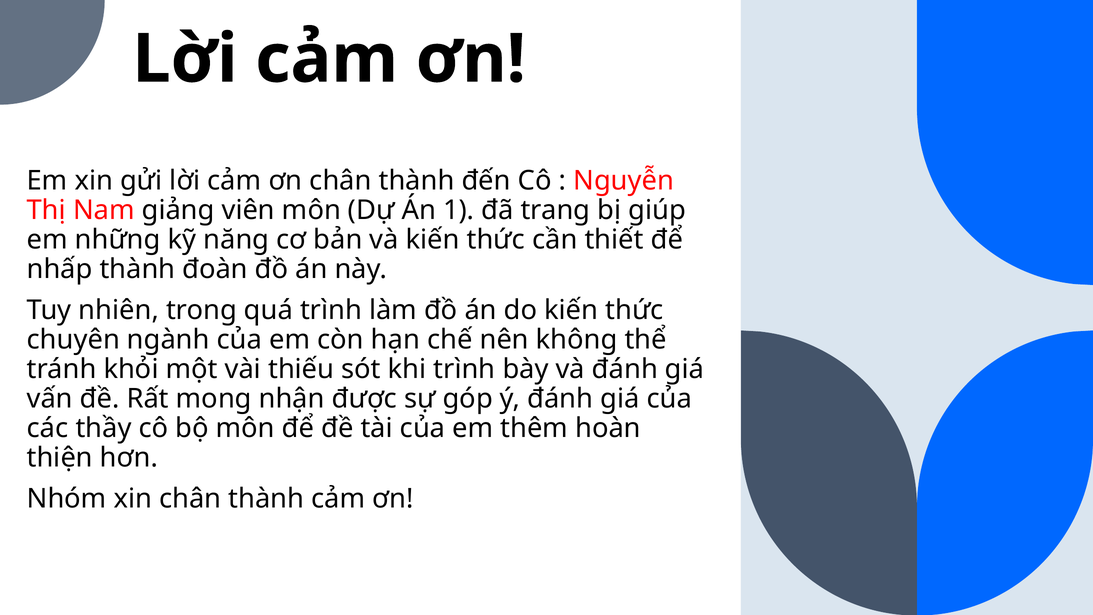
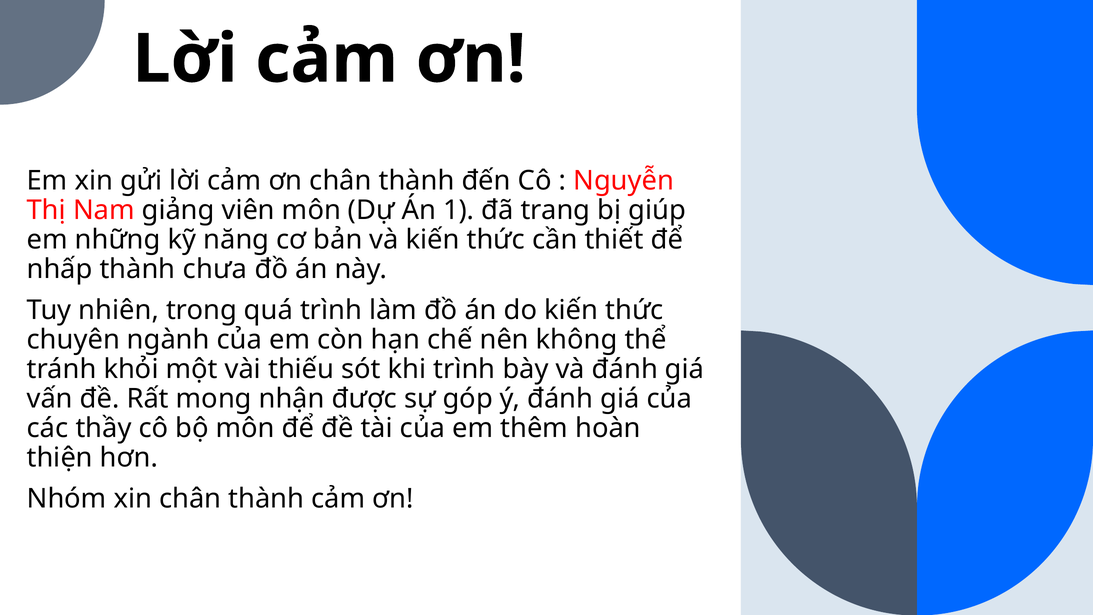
đoàn: đoàn -> chưa (215, 269)
